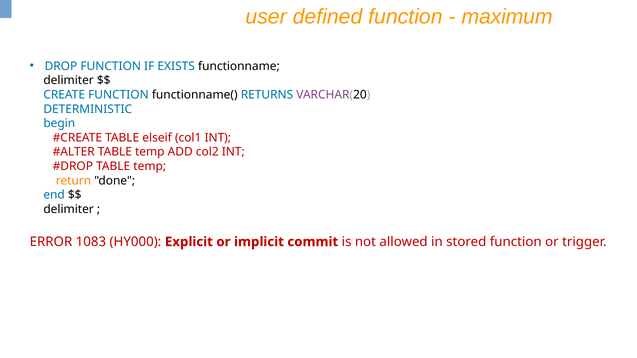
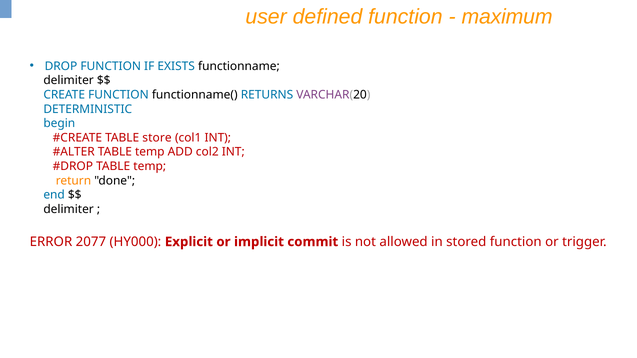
elseif: elseif -> store (157, 138)
1083: 1083 -> 2077 (91, 242)
